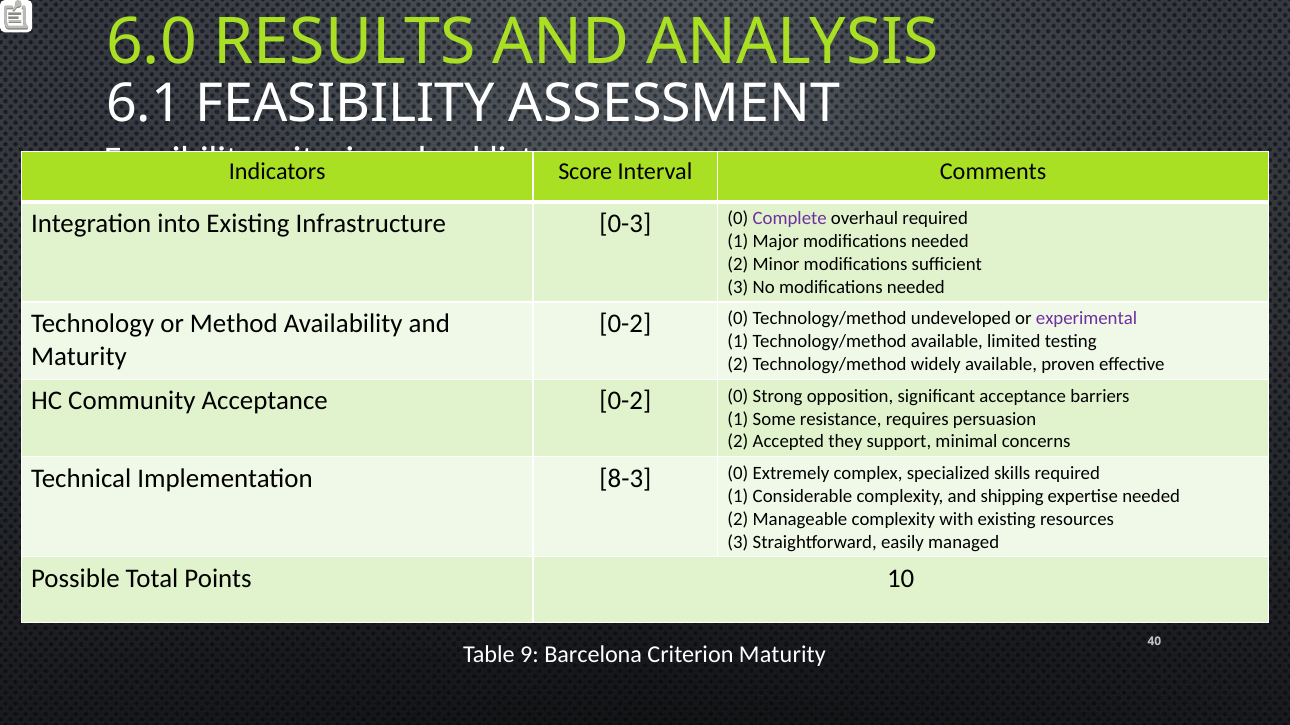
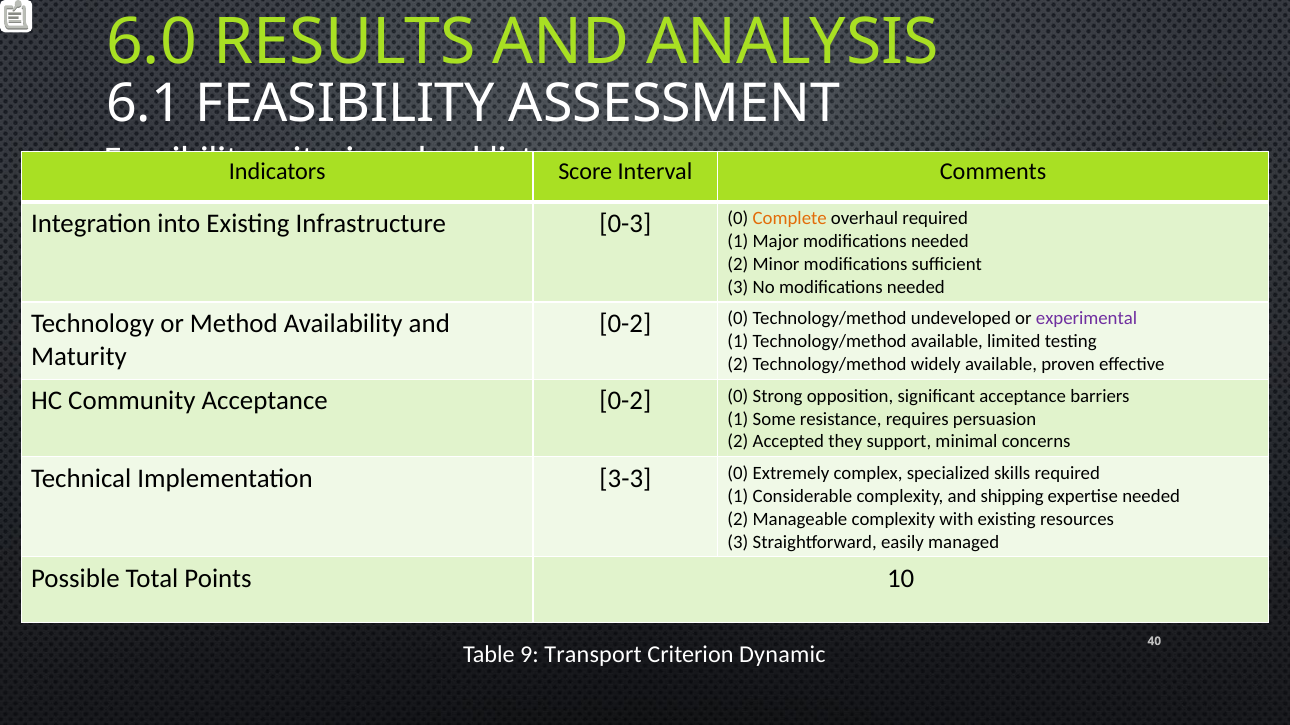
Complete colour: purple -> orange (790, 219)
8-3: 8-3 -> 3-3 (625, 479)
Barcelona: Barcelona -> Transport (593, 655)
Criterion Maturity: Maturity -> Dynamic (782, 655)
